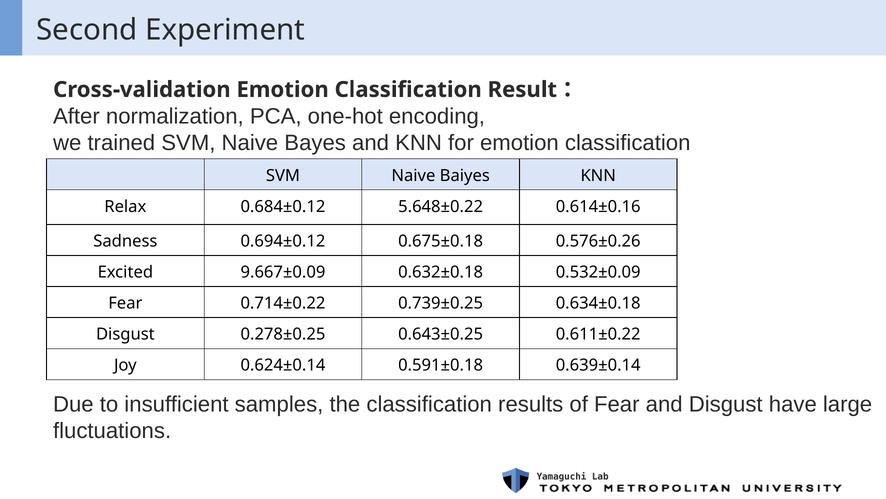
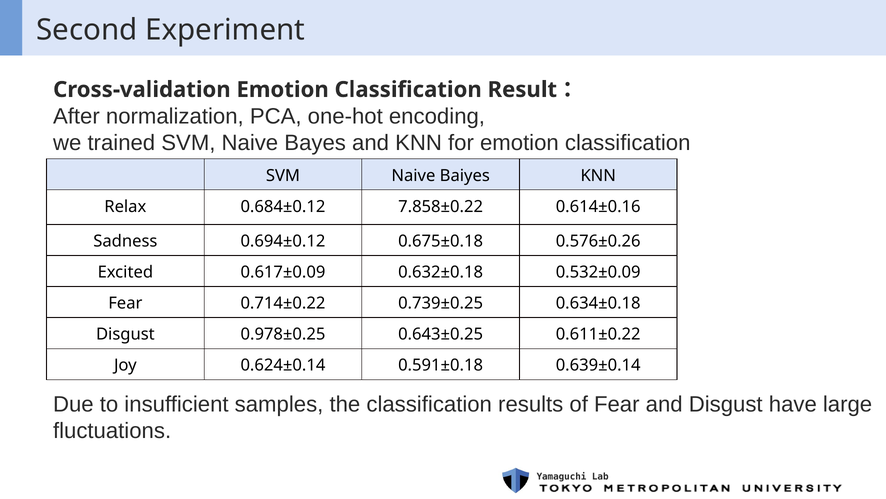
5.648±0.22: 5.648±0.22 -> 7.858±0.22 (441, 206)
9.667±0.09: 9.667±0.09 -> 0.617±0.09 (283, 272)
0.278±0.25: 0.278±0.25 -> 0.978±0.25 (283, 334)
